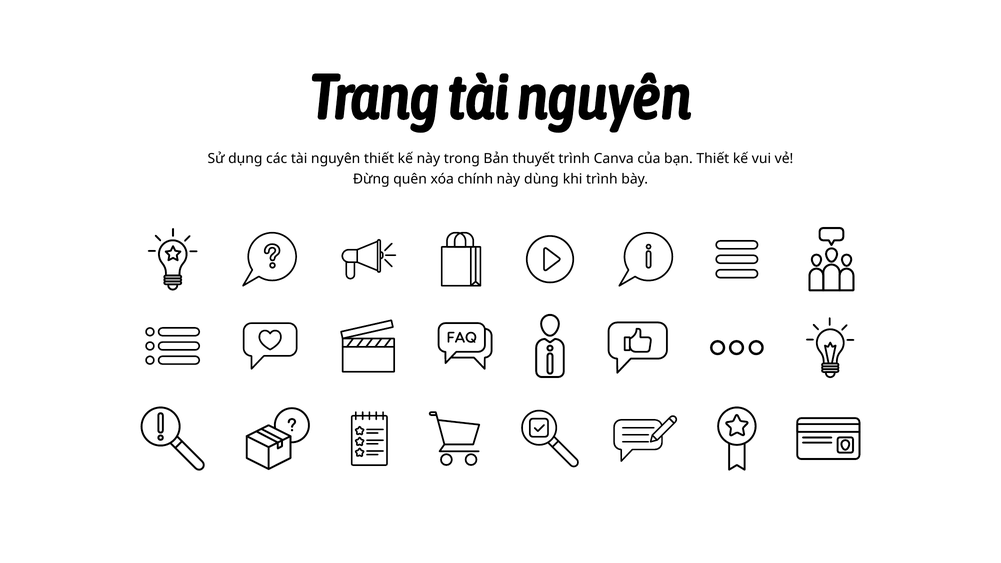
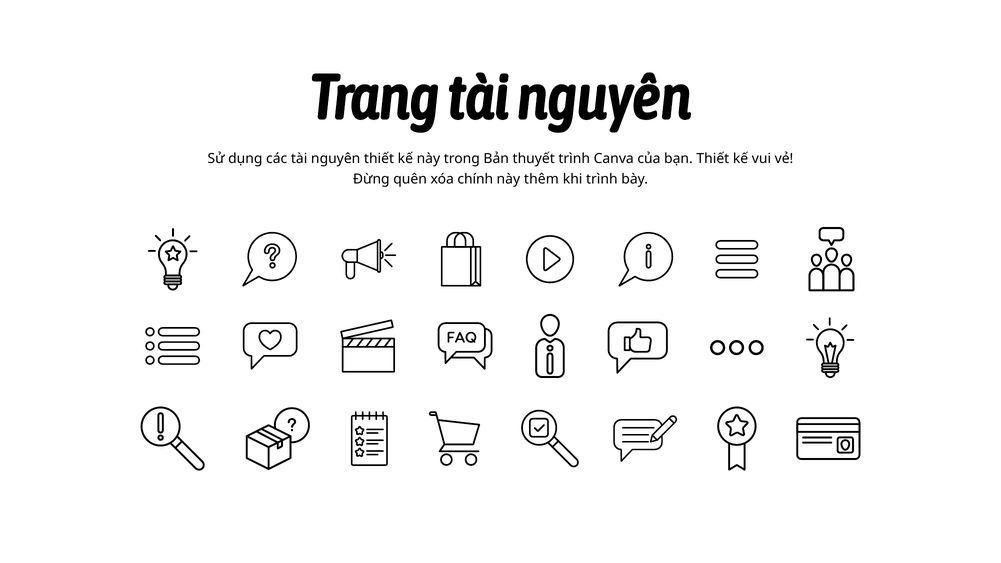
dùng: dùng -> thêm (541, 179)
